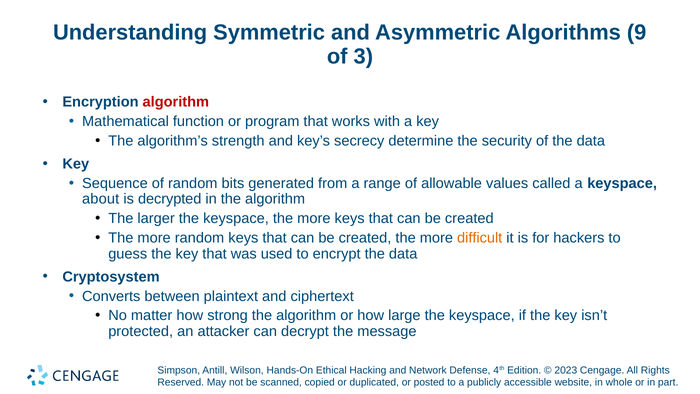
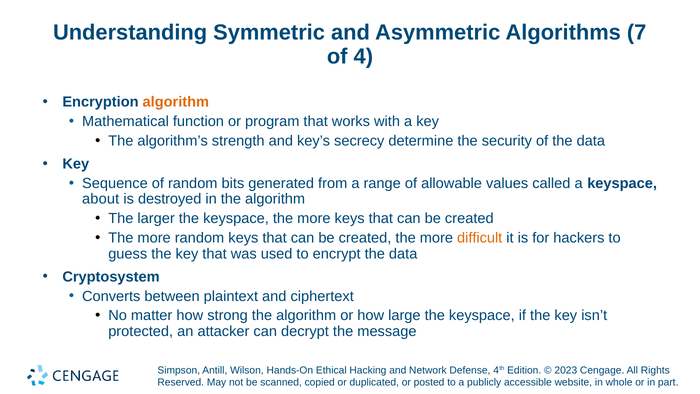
9: 9 -> 7 (637, 33)
3: 3 -> 4 (363, 56)
algorithm colour: red -> orange (176, 102)
decrypted: decrypted -> destroyed (170, 199)
